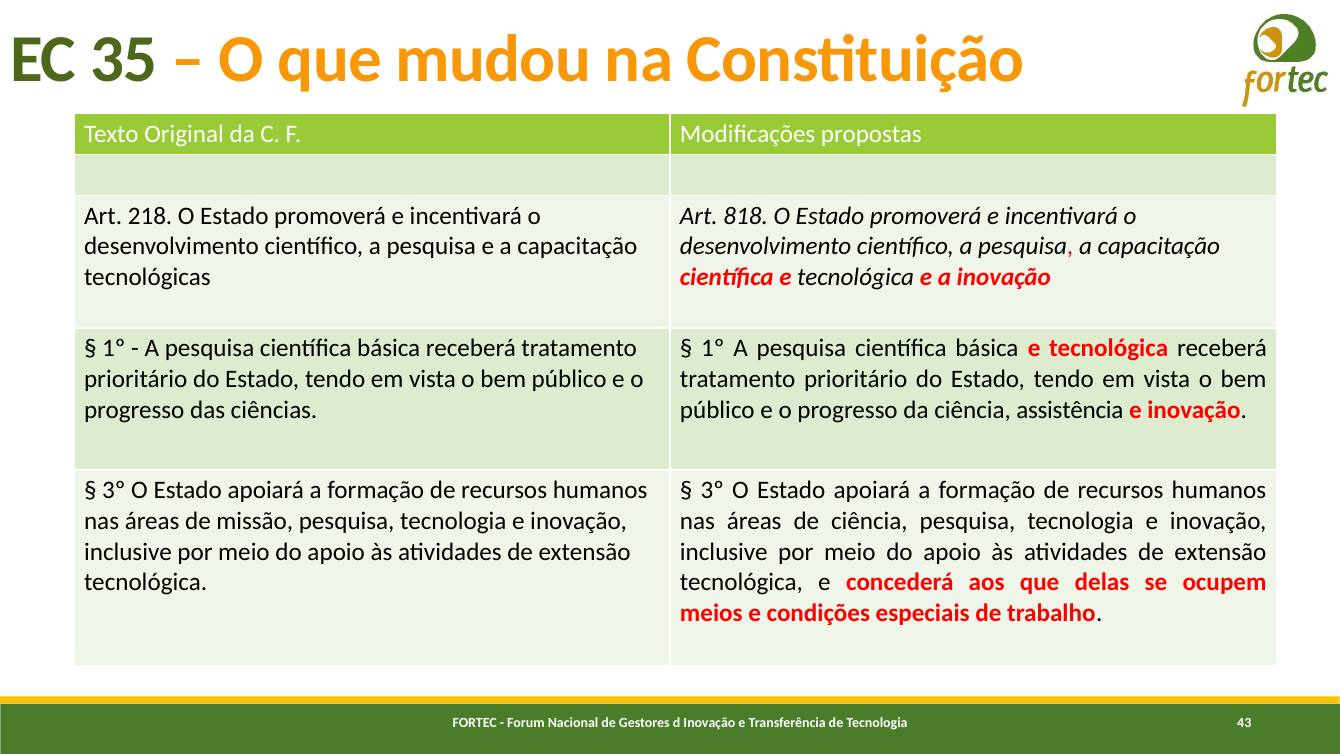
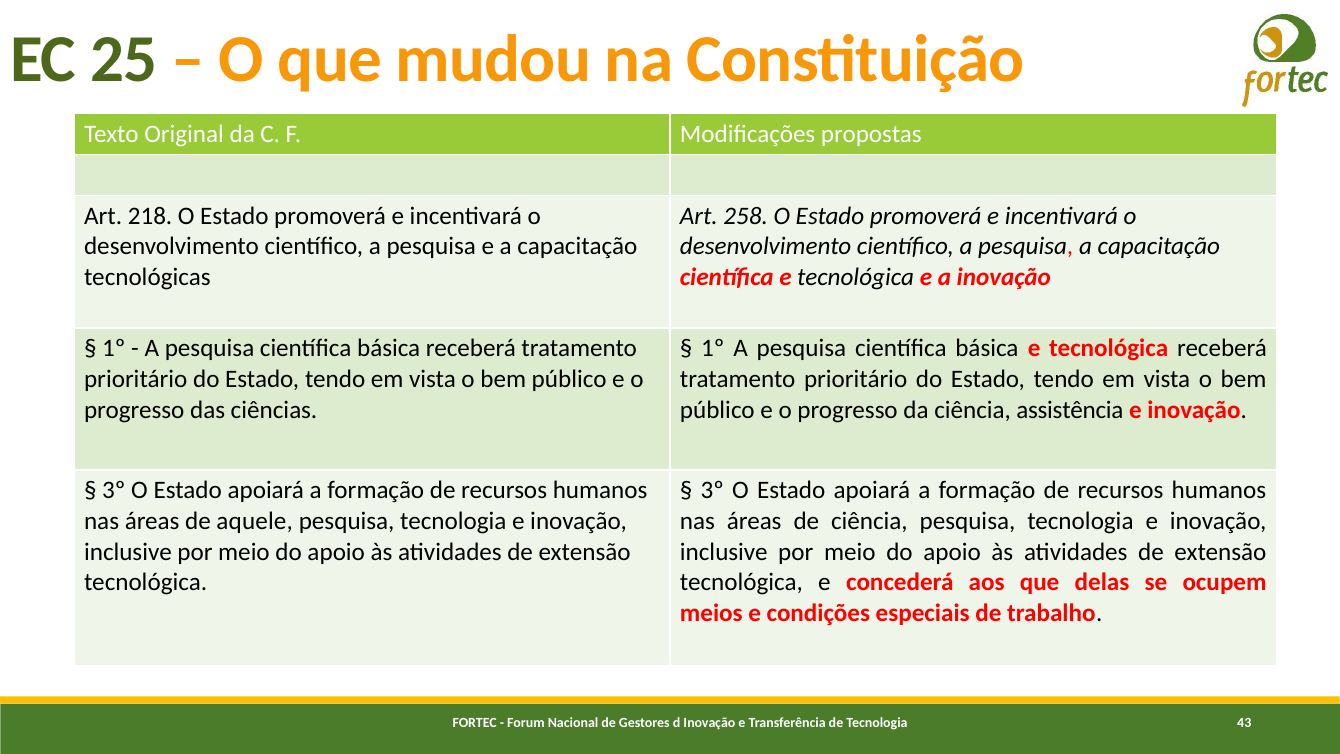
35: 35 -> 25 (124, 59)
818: 818 -> 258 (746, 216)
missão: missão -> aquele (255, 521)
